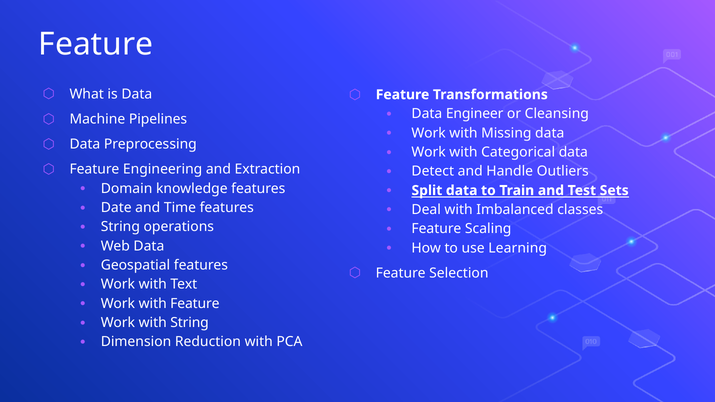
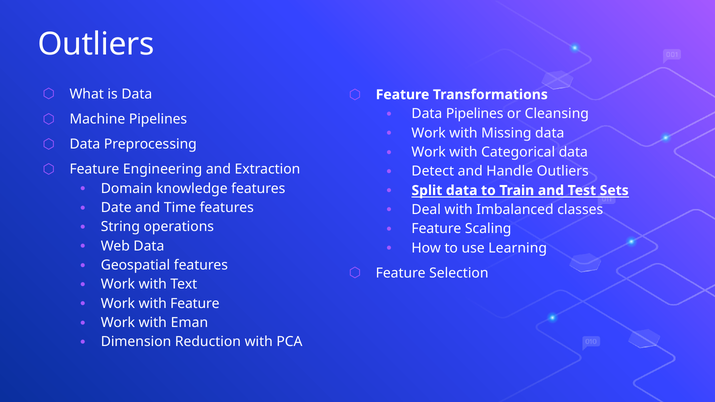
Feature: Feature -> Outliers (96, 44)
Data Engineer: Engineer -> Pipelines (475, 114)
with String: String -> Eman (189, 323)
